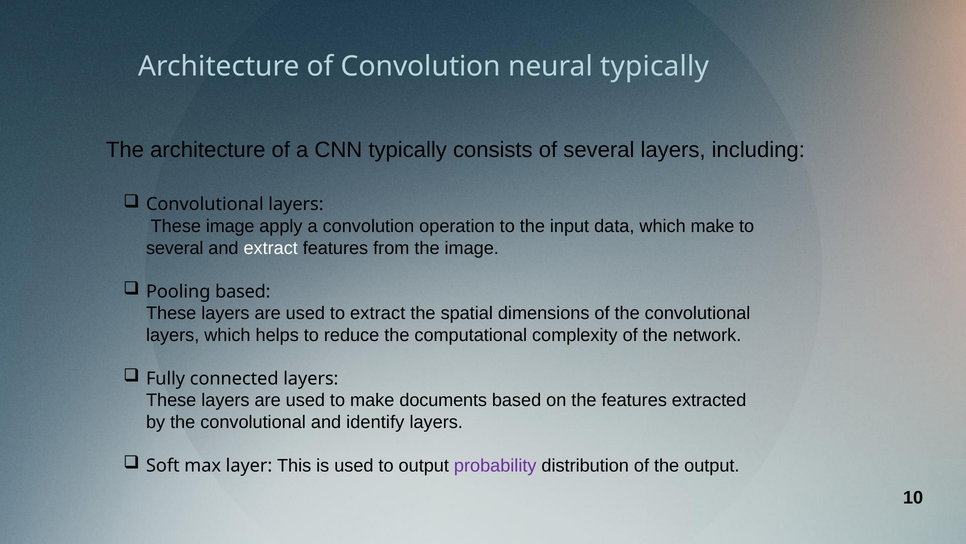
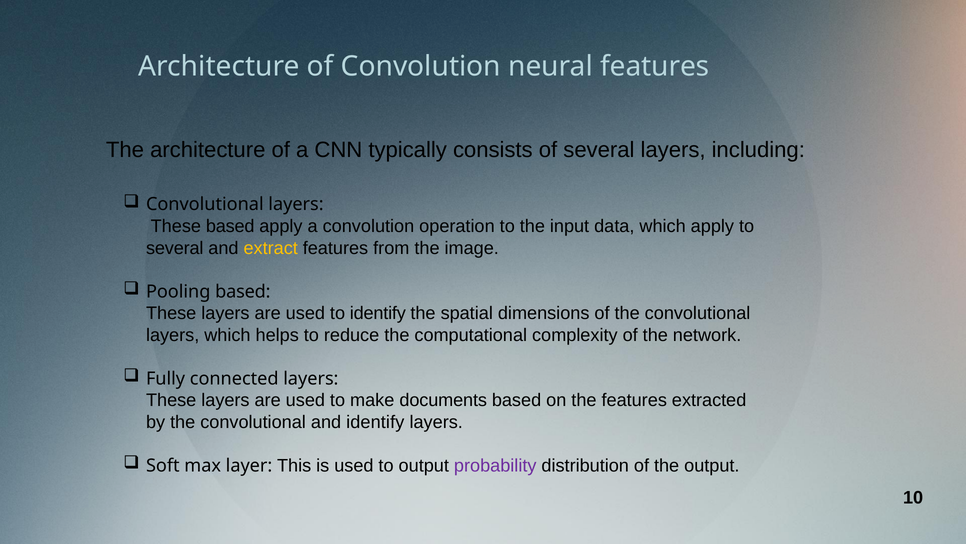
neural typically: typically -> features (655, 67)
These image: image -> based (230, 226)
which make: make -> apply (712, 226)
extract colour: white -> yellow (271, 248)
to extract: extract -> identify (378, 313)
